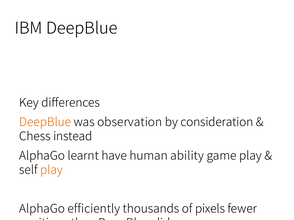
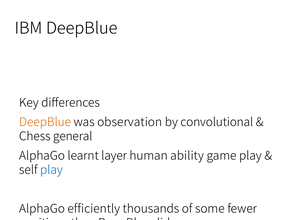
consideration: consideration -> convolutional (217, 122)
instead: instead -> general (73, 137)
have: have -> layer (114, 156)
play colour: orange -> blue (51, 170)
pixels: pixels -> some (210, 209)
